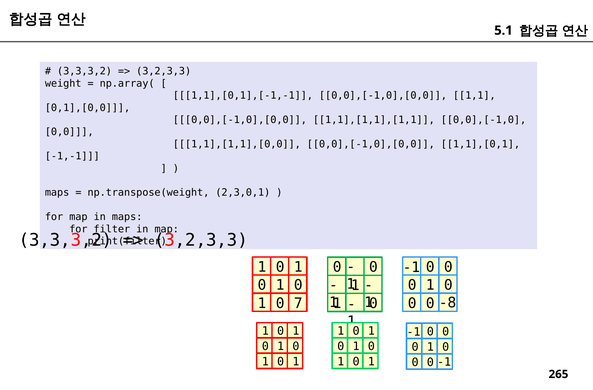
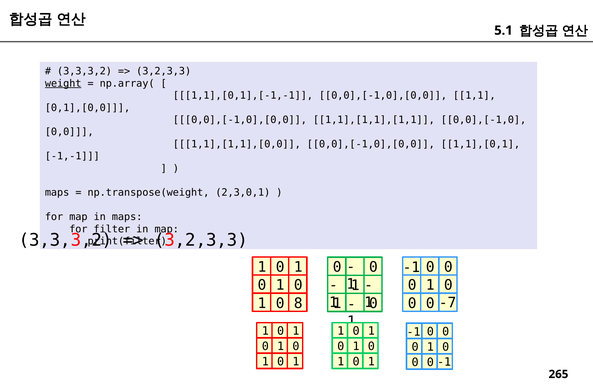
weight underline: none -> present (63, 83)
-8: -8 -> -7 (448, 302)
7: 7 -> 8 (298, 303)
